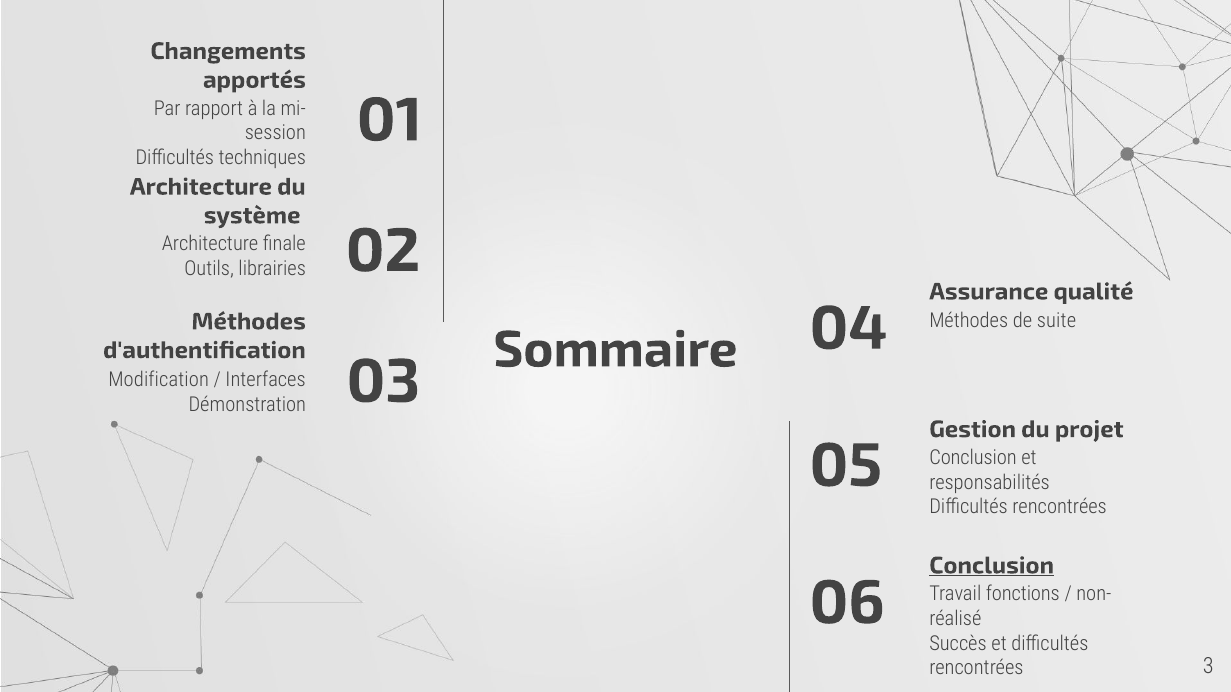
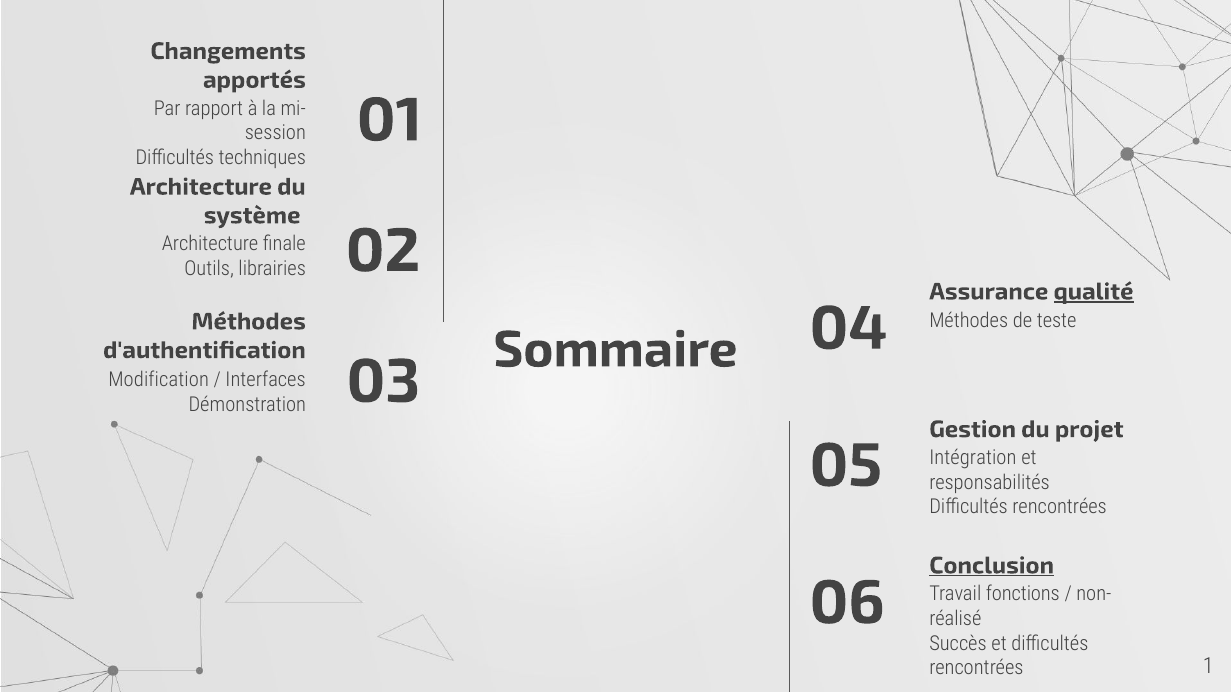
qualité underline: none -> present (1094, 292)
suite: suite -> teste (1057, 320)
Conclusion: Conclusion -> Intégration (973, 458)
3: 3 -> 1 (1208, 667)
